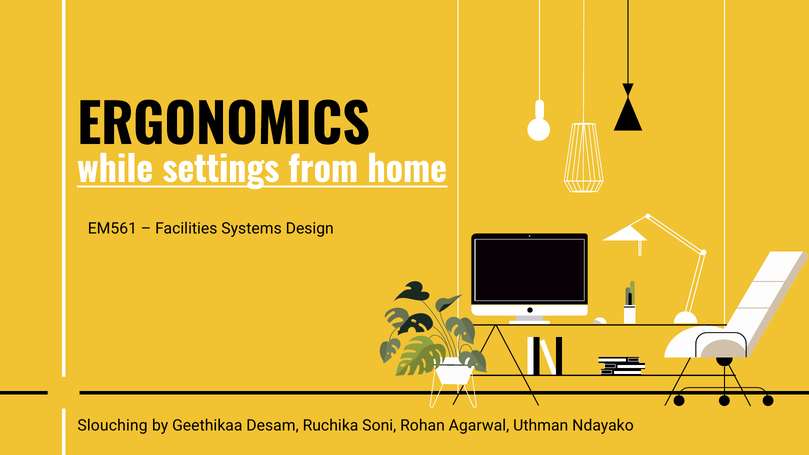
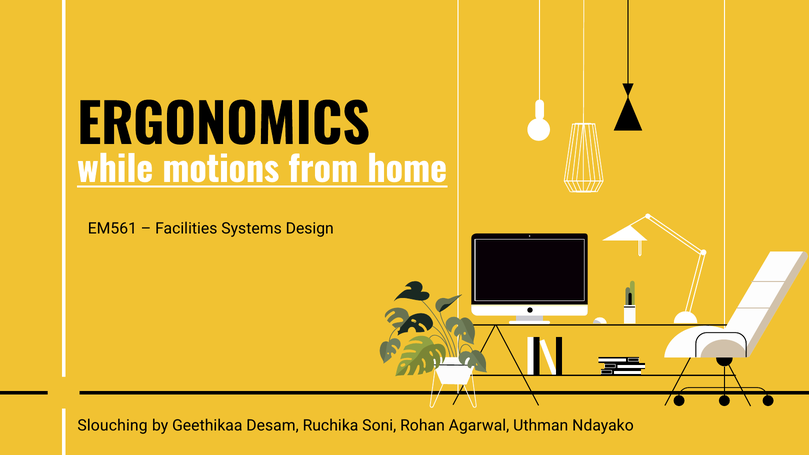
settings: settings -> motions (221, 170)
